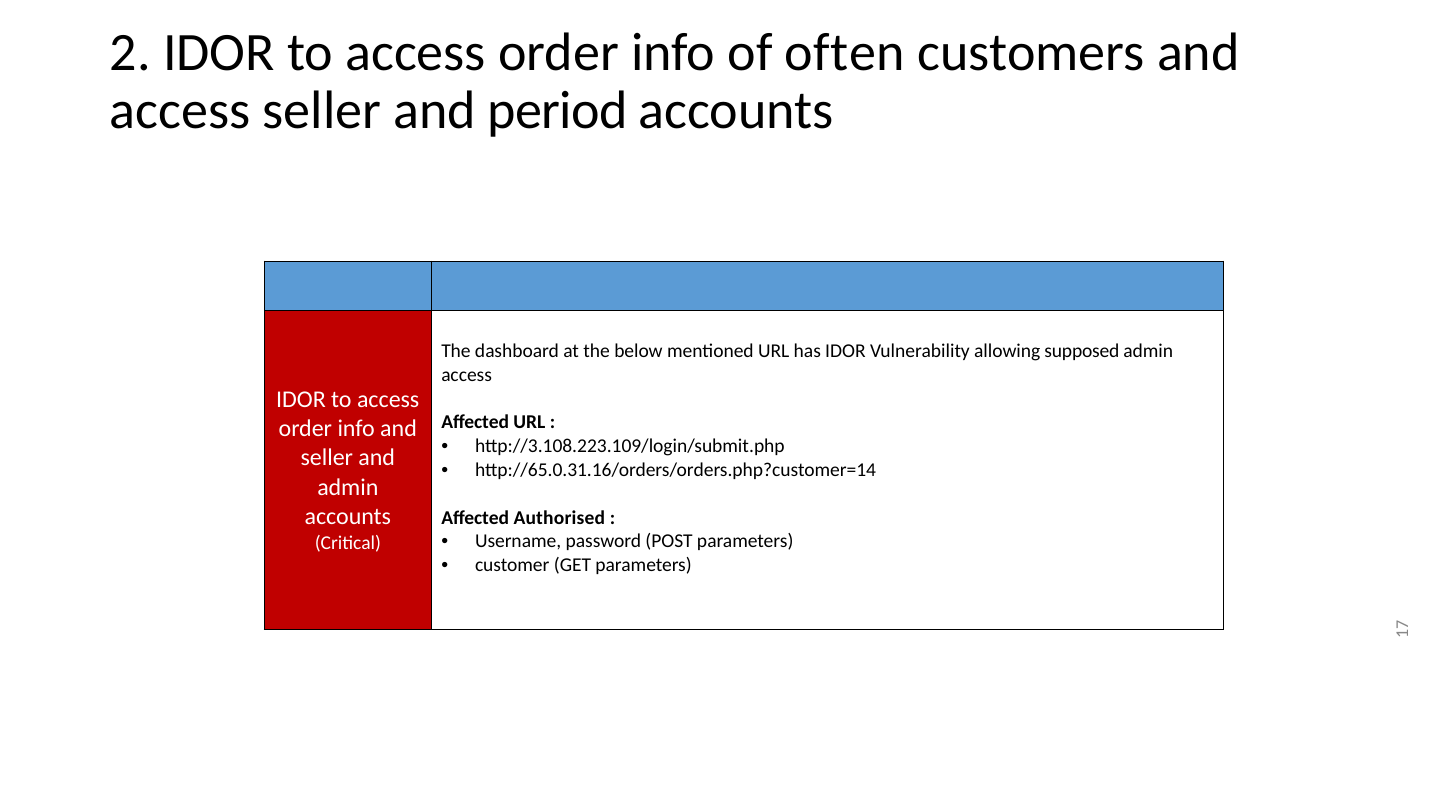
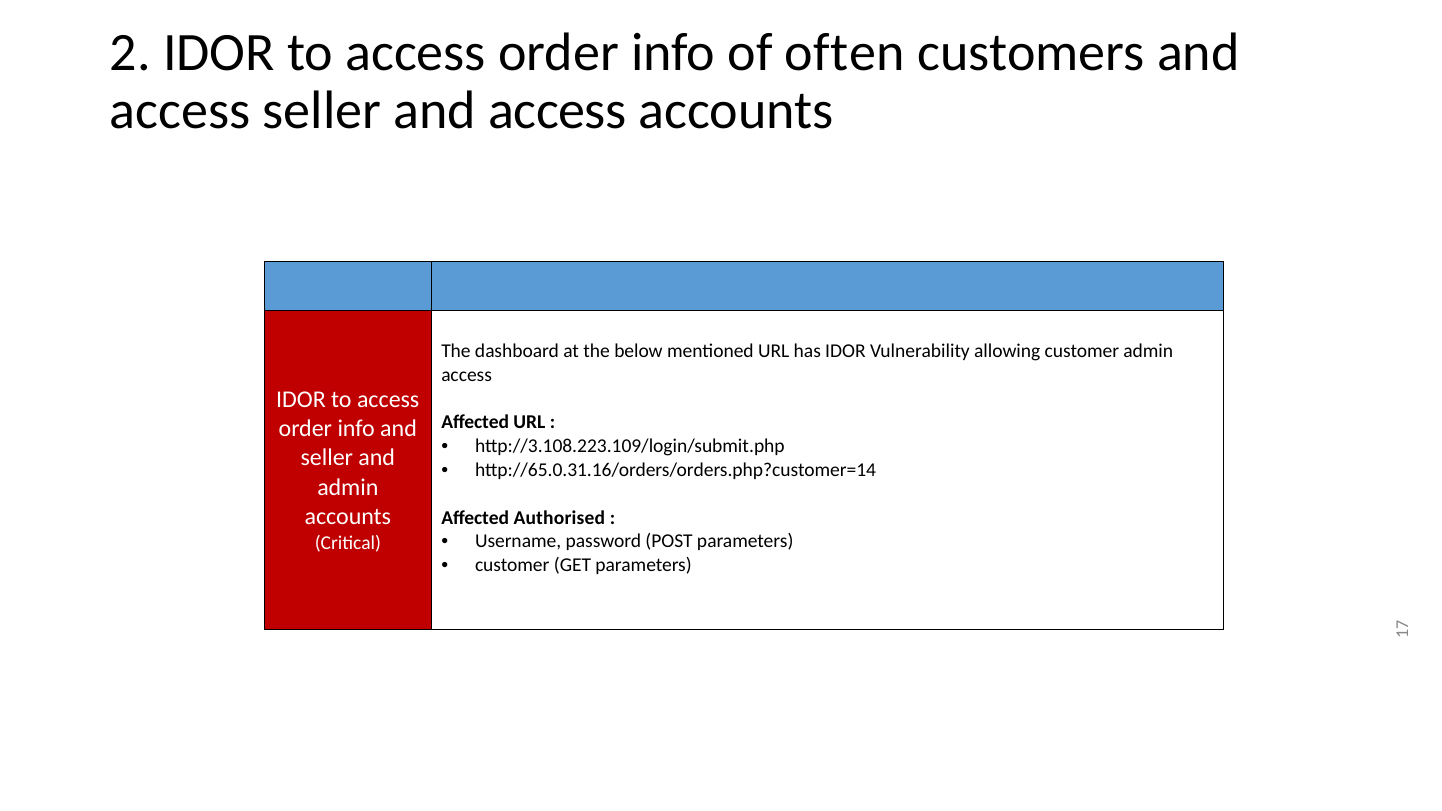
seller and period: period -> access (558, 111)
allowing supposed: supposed -> customer (1082, 351)
